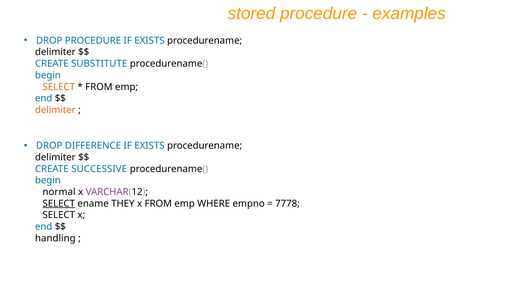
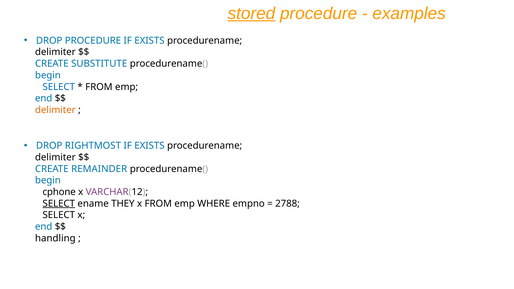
stored underline: none -> present (251, 13)
SELECT colour: orange -> blue (59, 87)
DIFFERENCE: DIFFERENCE -> RIGHTMOST (93, 146)
SUCCESSIVE: SUCCESSIVE -> REMAINDER (99, 169)
normal: normal -> cphone (59, 192)
7778: 7778 -> 2788 (288, 204)
